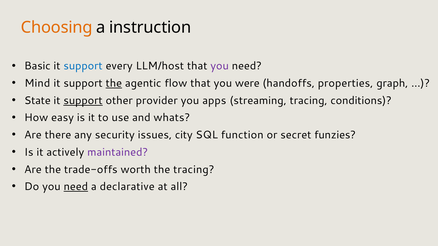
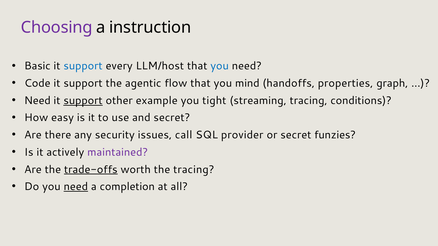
Choosing colour: orange -> purple (57, 27)
you colour: purple -> blue (220, 66)
Mind: Mind -> Code (37, 83)
the underline: present -> none (114, 83)
were: were -> mind (247, 83)
State: State -> Need (37, 101)
provider: provider -> example (157, 101)
apps: apps -> tight (214, 101)
and whats: whats -> secret (172, 118)
city: city -> call (184, 135)
function: function -> provider (242, 135)
trade-offs underline: none -> present (91, 170)
declarative: declarative -> completion (127, 187)
